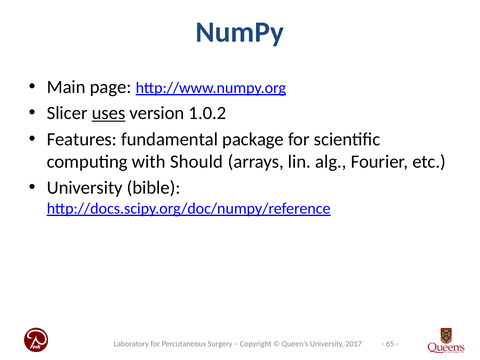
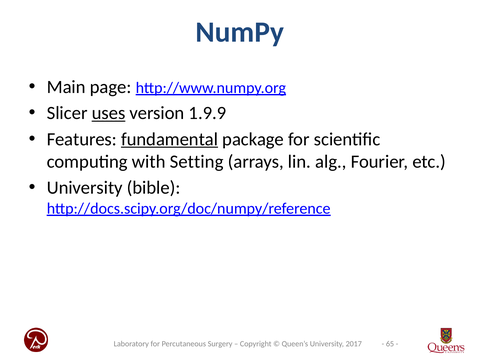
1.0.2: 1.0.2 -> 1.9.9 (208, 113)
fundamental underline: none -> present (170, 139)
Should: Should -> Setting (197, 162)
